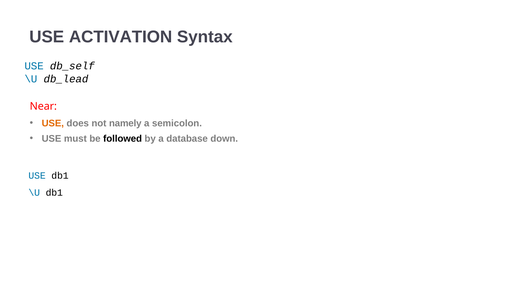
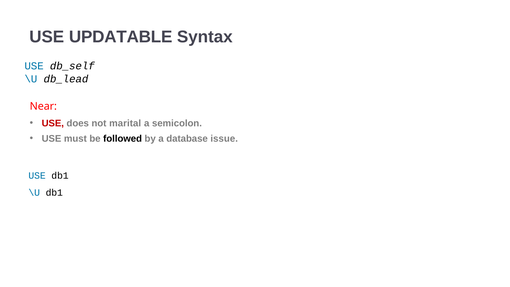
ACTIVATION: ACTIVATION -> UPDATABLE (121, 37)
USE colour: orange -> red (53, 123)
namely: namely -> marital (125, 123)
down: down -> issue (224, 139)
